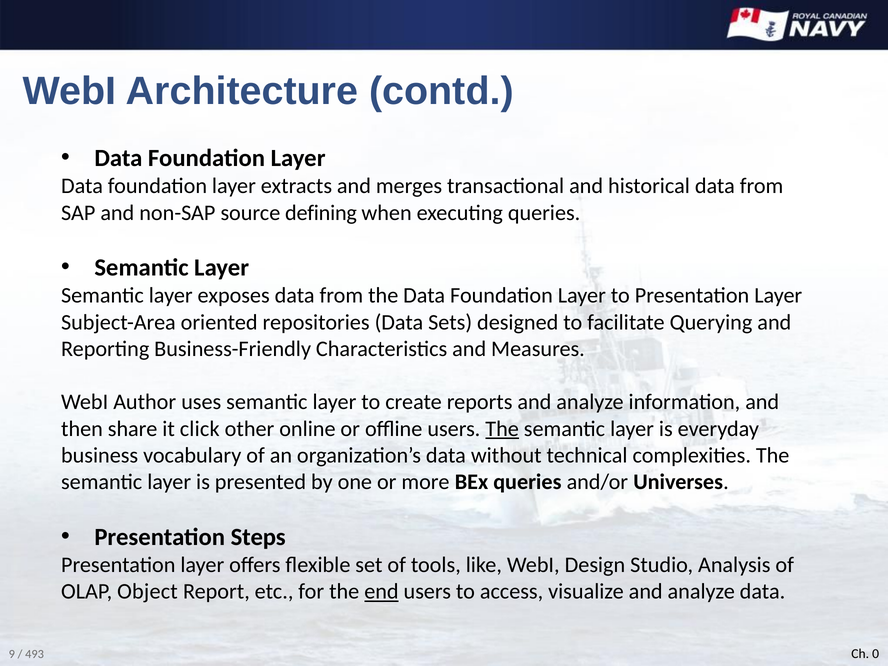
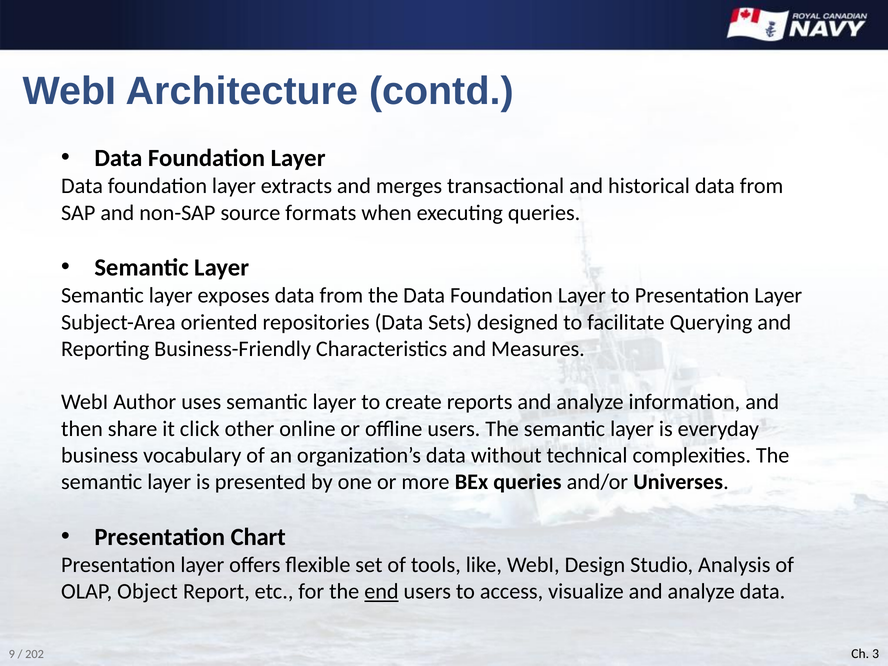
defining: defining -> formats (321, 213)
The underline: present -> none (502, 429)
Steps: Steps -> Chart (258, 537)
0: 0 -> 3 (876, 654)
493: 493 -> 202 (35, 654)
